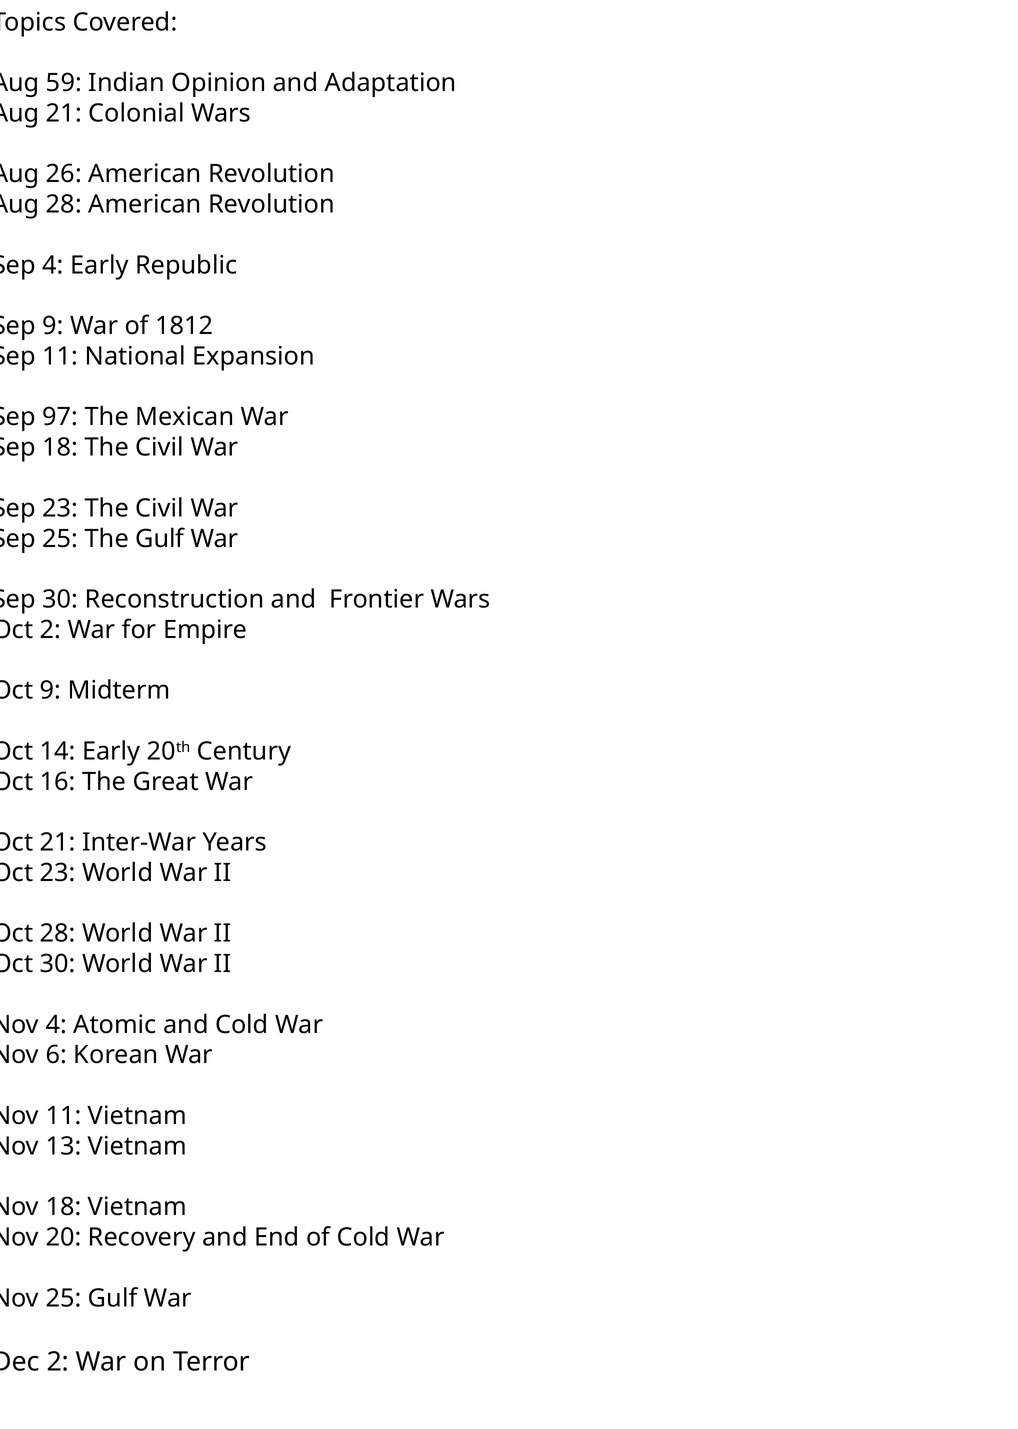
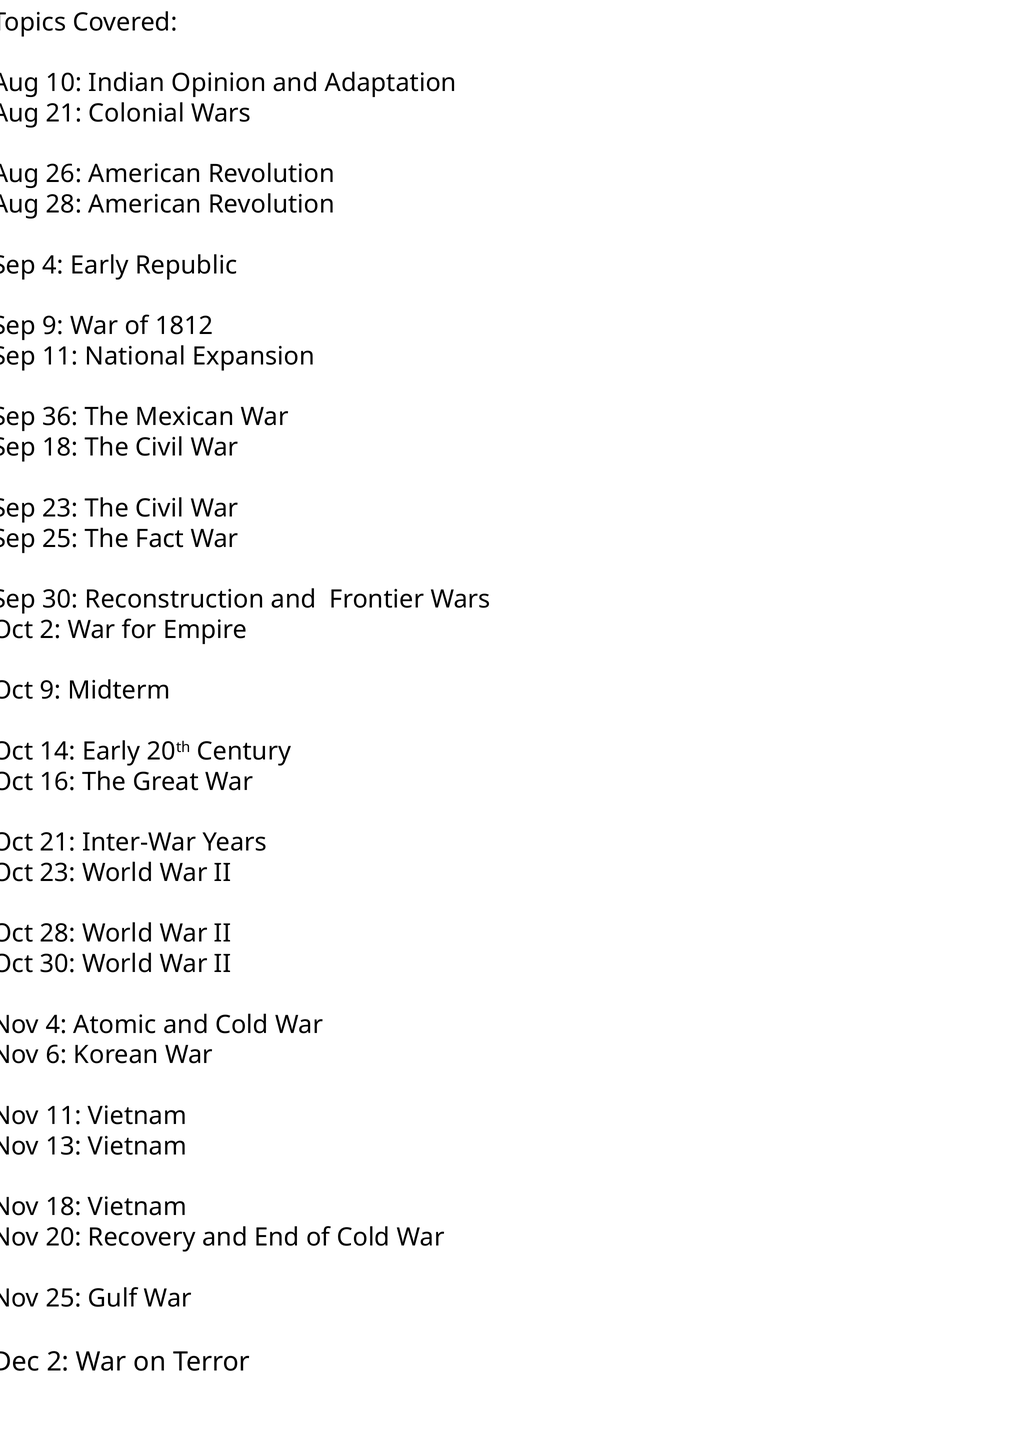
59: 59 -> 10 (64, 83)
97: 97 -> 36 (60, 417)
The Gulf: Gulf -> Fact (160, 539)
